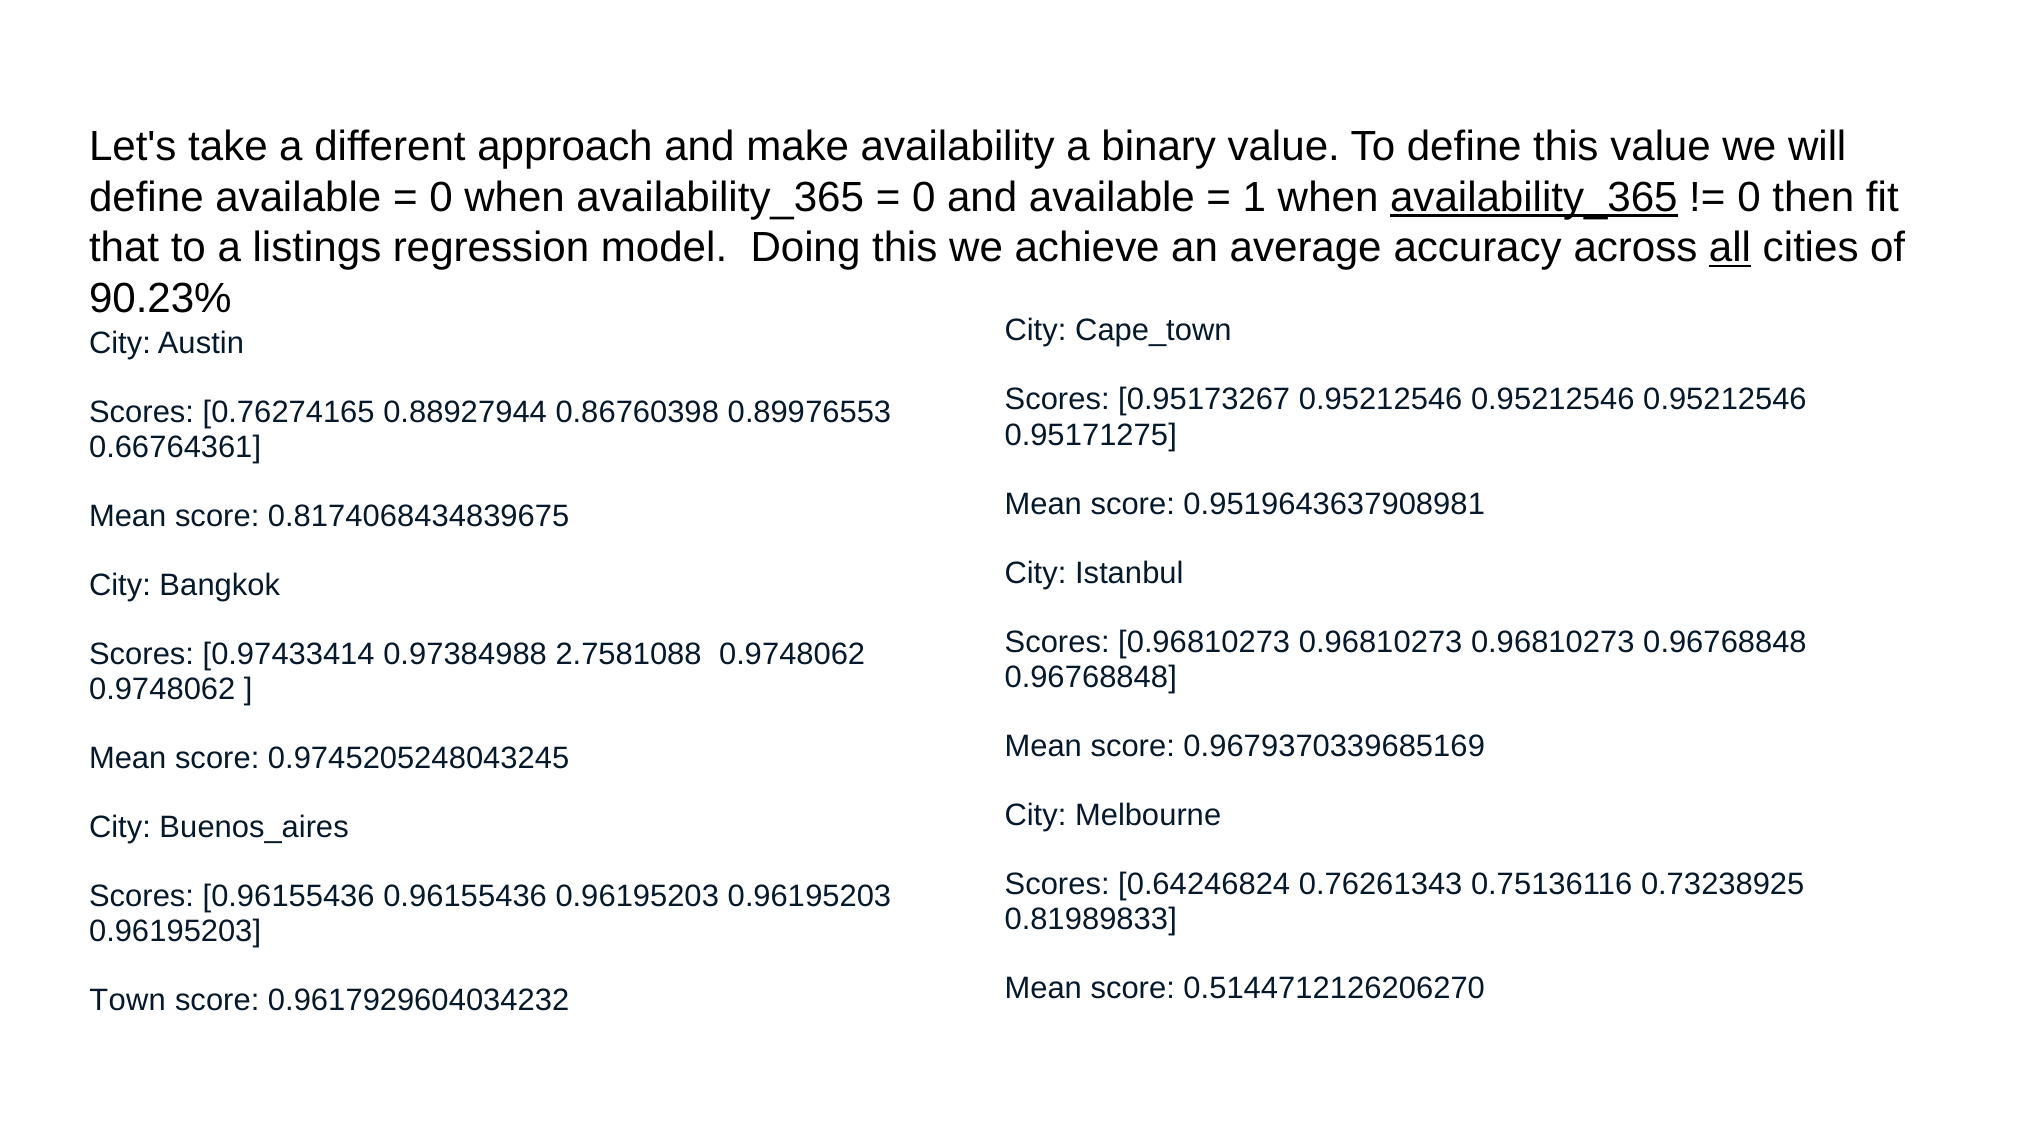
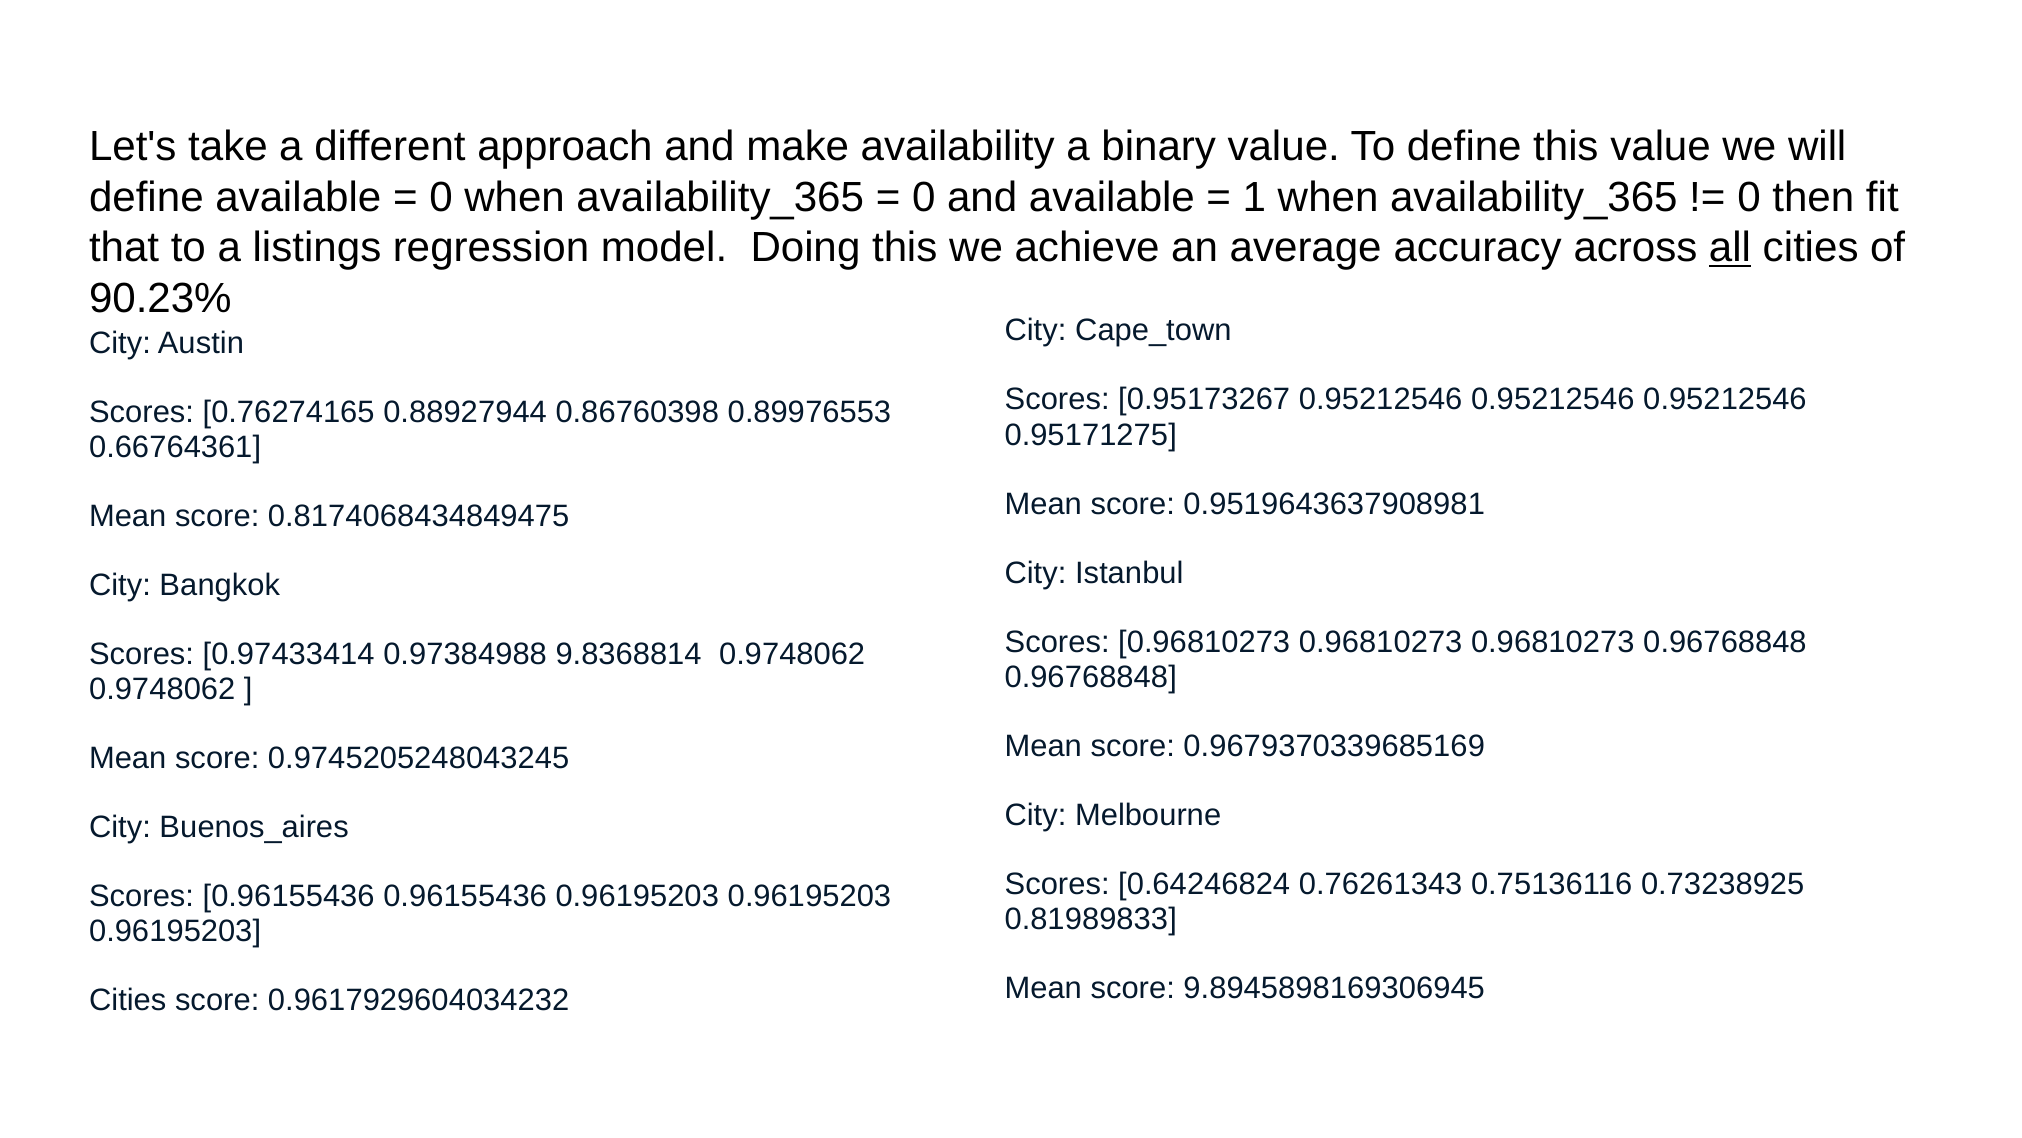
availability_365 underline: present -> none (1534, 197)
0.8174068434839675: 0.8174068434839675 -> 0.8174068434849475 (419, 516)
2.7581088: 2.7581088 -> 9.8368814 (629, 654)
0.5144712126206270: 0.5144712126206270 -> 9.8945898169306945 (1334, 988)
Town: Town -> Cities (128, 1000)
